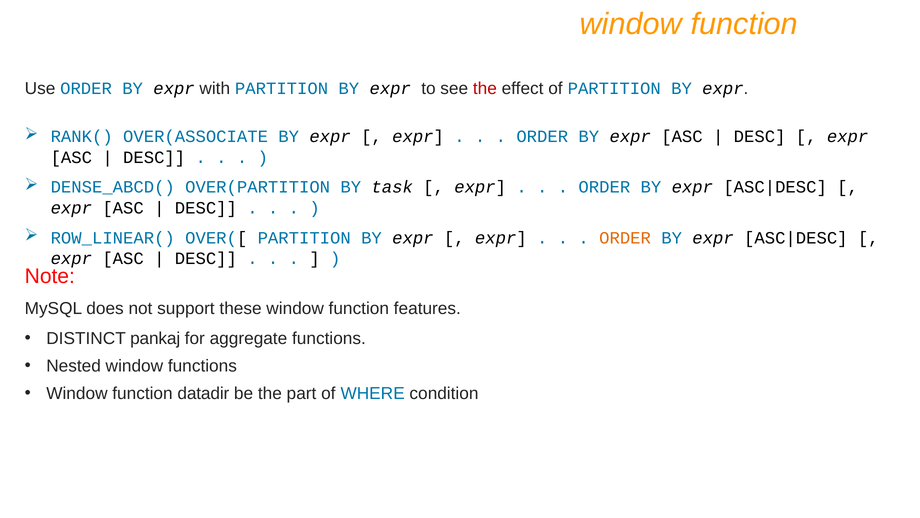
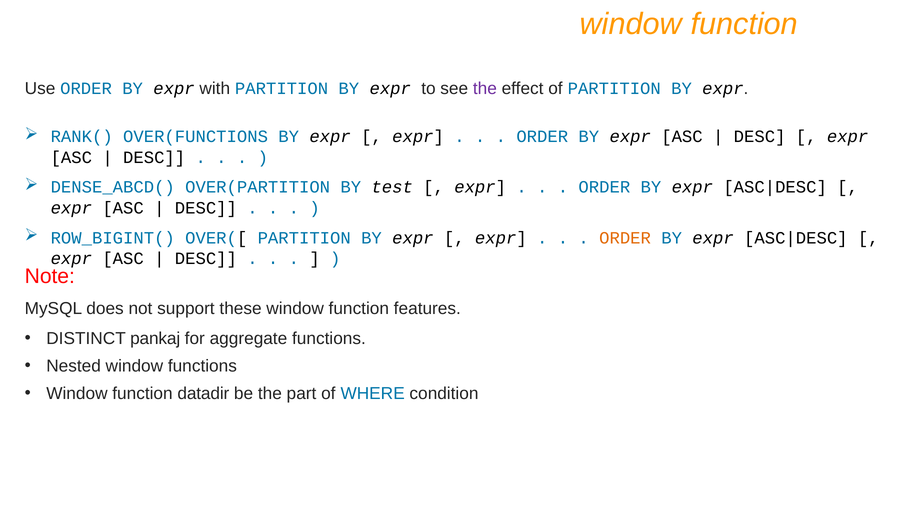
the colour: red -> purple (485, 88)
OVER(ASSOCIATE: OVER(ASSOCIATE -> OVER(FUNCTIONS (196, 137)
task: task -> test (392, 187)
ROW_LINEAR(: ROW_LINEAR( -> ROW_BIGINT( (113, 238)
